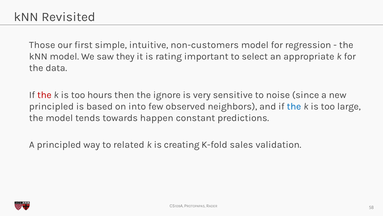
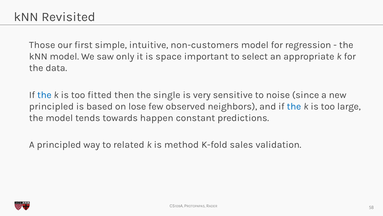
they: they -> only (125, 56)
rating: rating -> space (169, 56)
the colour: red -> blue (44, 95)
hours: hours -> fitted (100, 95)
ignore: ignore -> single (167, 95)
into: into -> lose (137, 106)
creating: creating -> method (182, 144)
